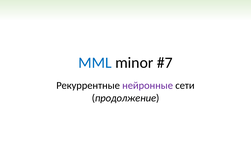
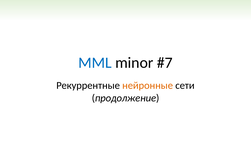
нейронные colour: purple -> orange (148, 86)
